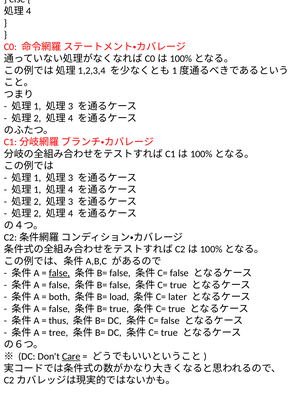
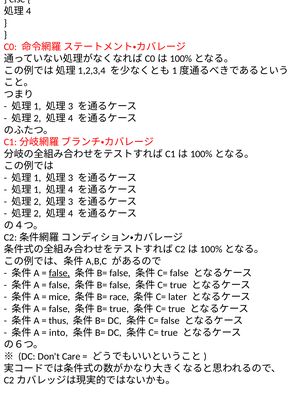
both: both -> mice (59, 297)
load: load -> race (119, 297)
tree: tree -> into (59, 333)
Care underline: present -> none (71, 357)
